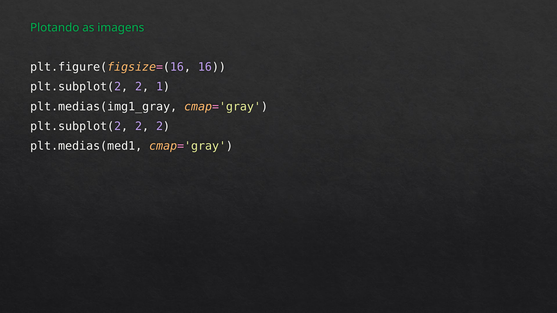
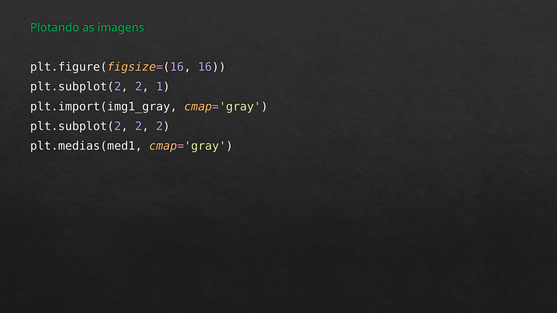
plt.medias(img1_gray: plt.medias(img1_gray -> plt.import(img1_gray (104, 107)
